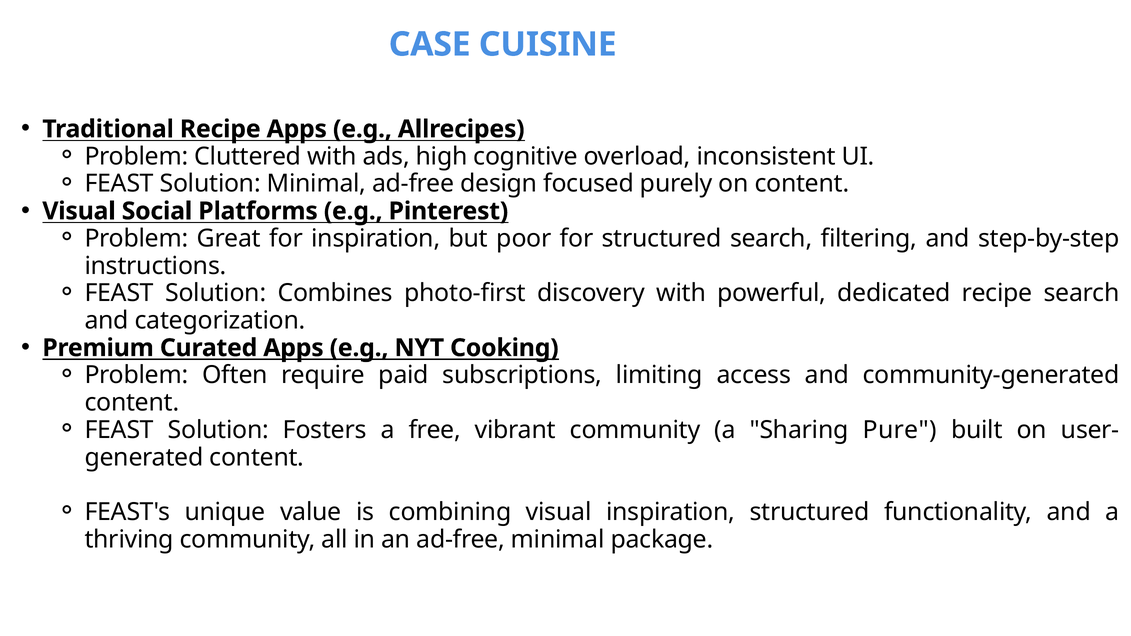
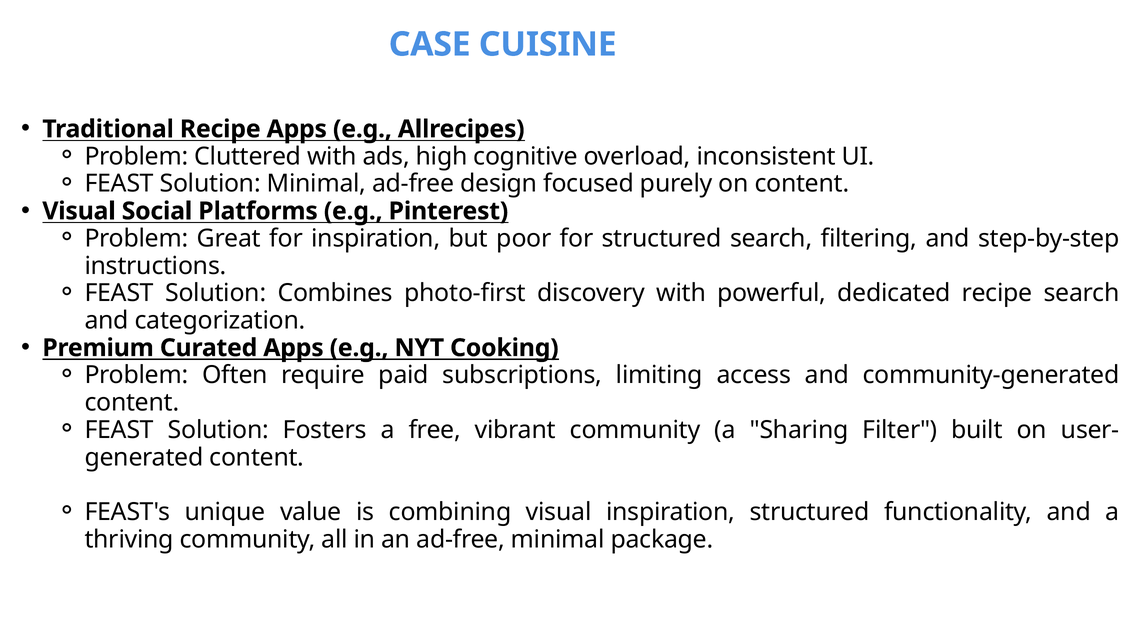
Pure: Pure -> Filter (900, 430)
